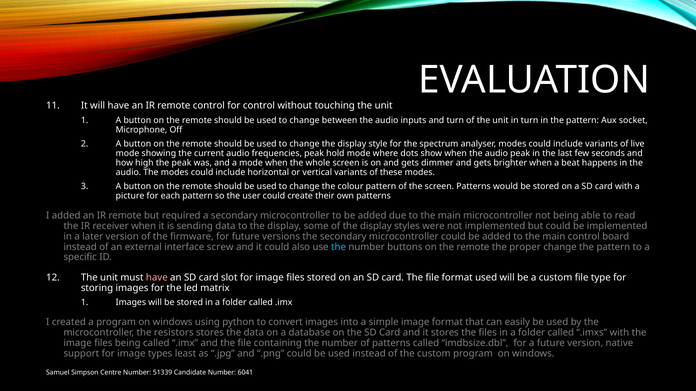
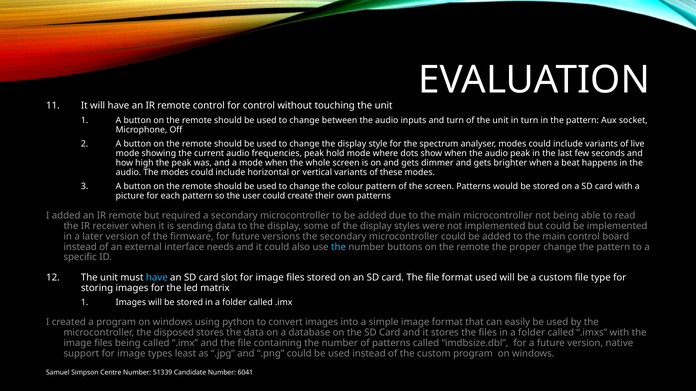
screw: screw -> needs (220, 247)
have colour: pink -> light blue (157, 278)
resistors: resistors -> disposed (174, 333)
